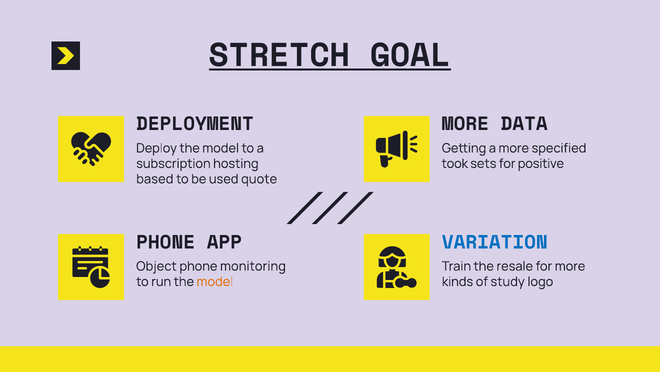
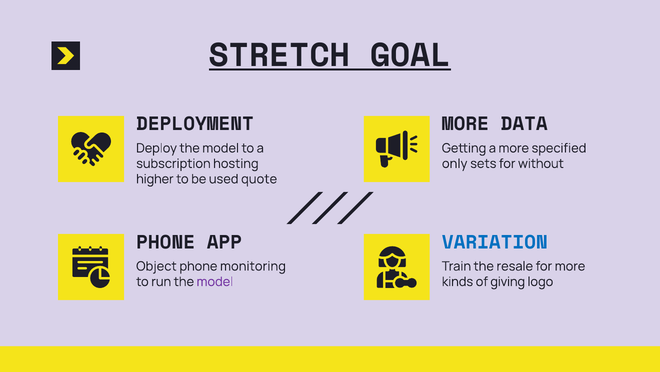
took: took -> only (455, 163)
positive: positive -> without (541, 163)
based: based -> higher (155, 179)
model colour: orange -> purple (215, 281)
study: study -> giving (508, 281)
